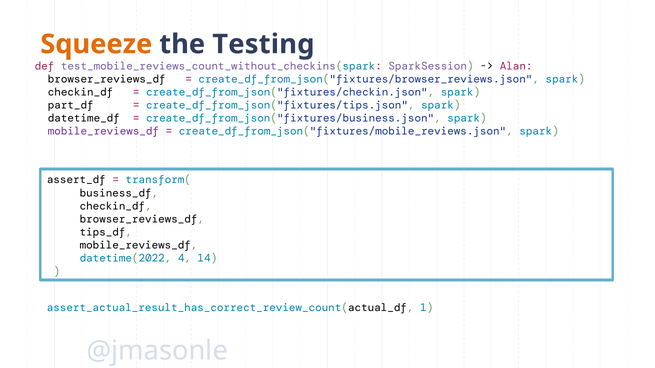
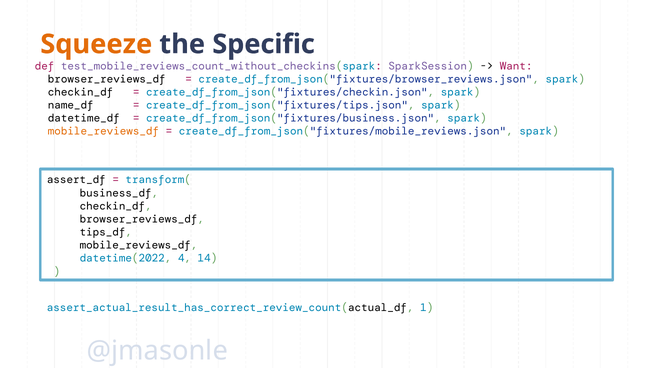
Testing: Testing -> Specific (264, 44)
Alan: Alan -> Want (516, 66)
part_df: part_df -> name_df (71, 105)
mobile_reviews_df colour: purple -> orange (103, 132)
